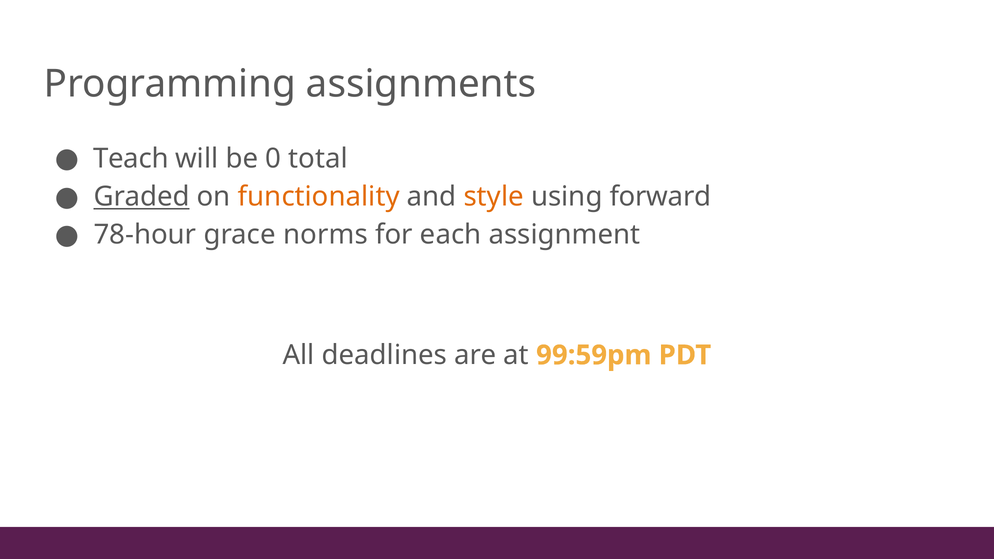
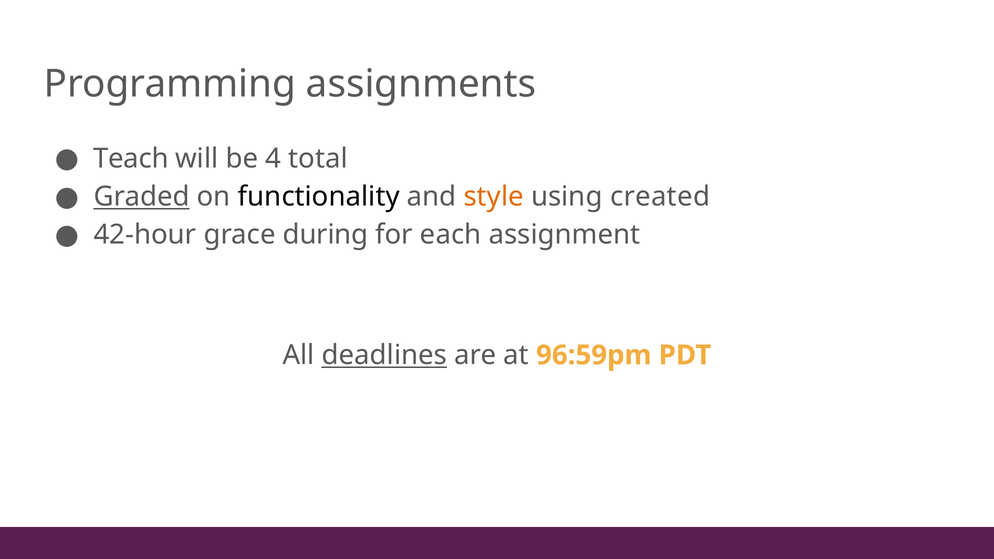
0: 0 -> 4 (273, 159)
functionality colour: orange -> black (319, 197)
forward: forward -> created (660, 197)
78-hour: 78-hour -> 42-hour (145, 235)
norms: norms -> during (326, 235)
deadlines underline: none -> present (384, 355)
99:59pm: 99:59pm -> 96:59pm (594, 355)
